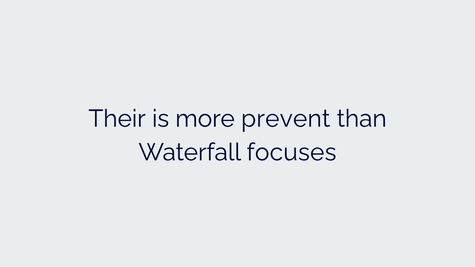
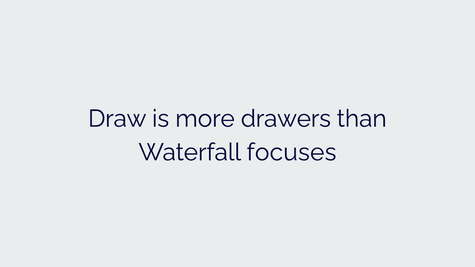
Their: Their -> Draw (117, 119)
prevent: prevent -> drawers (286, 119)
